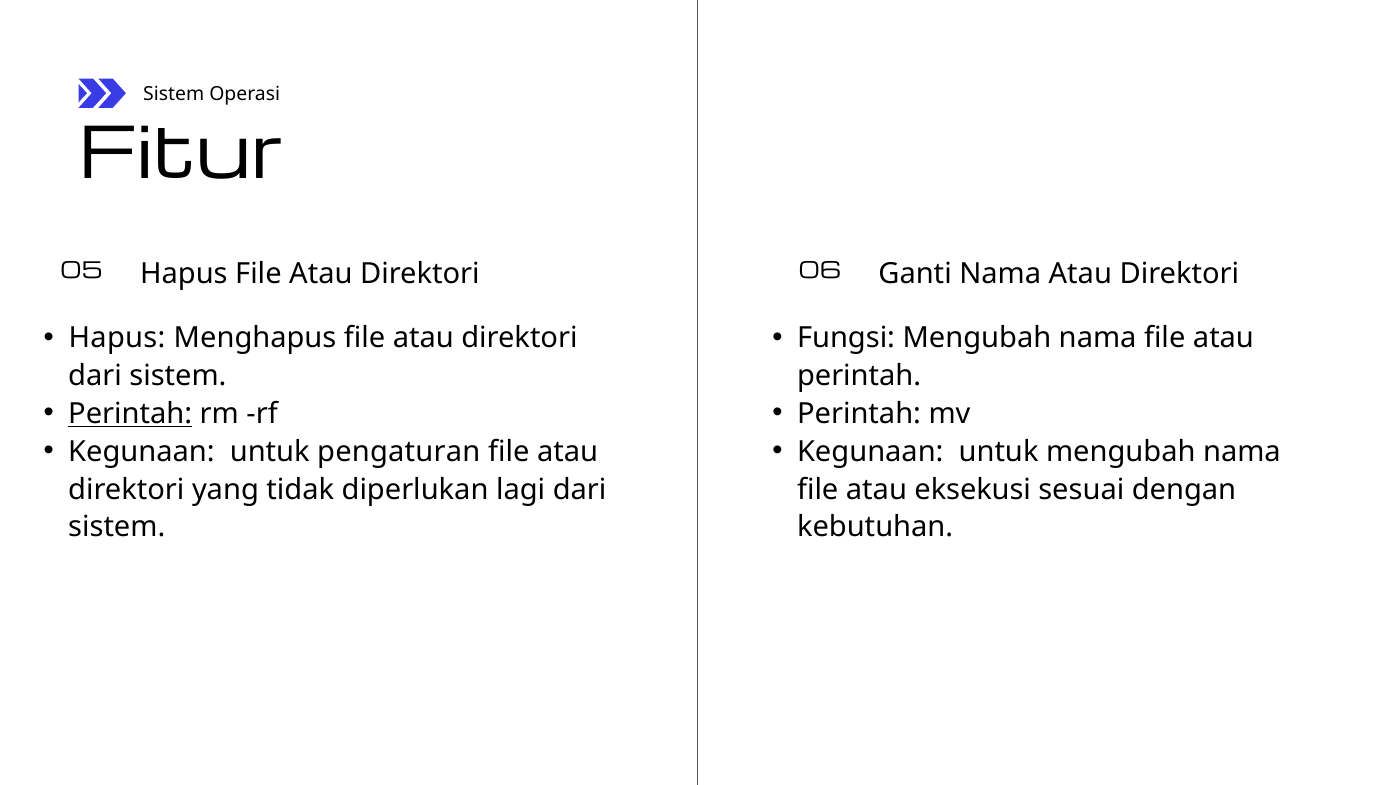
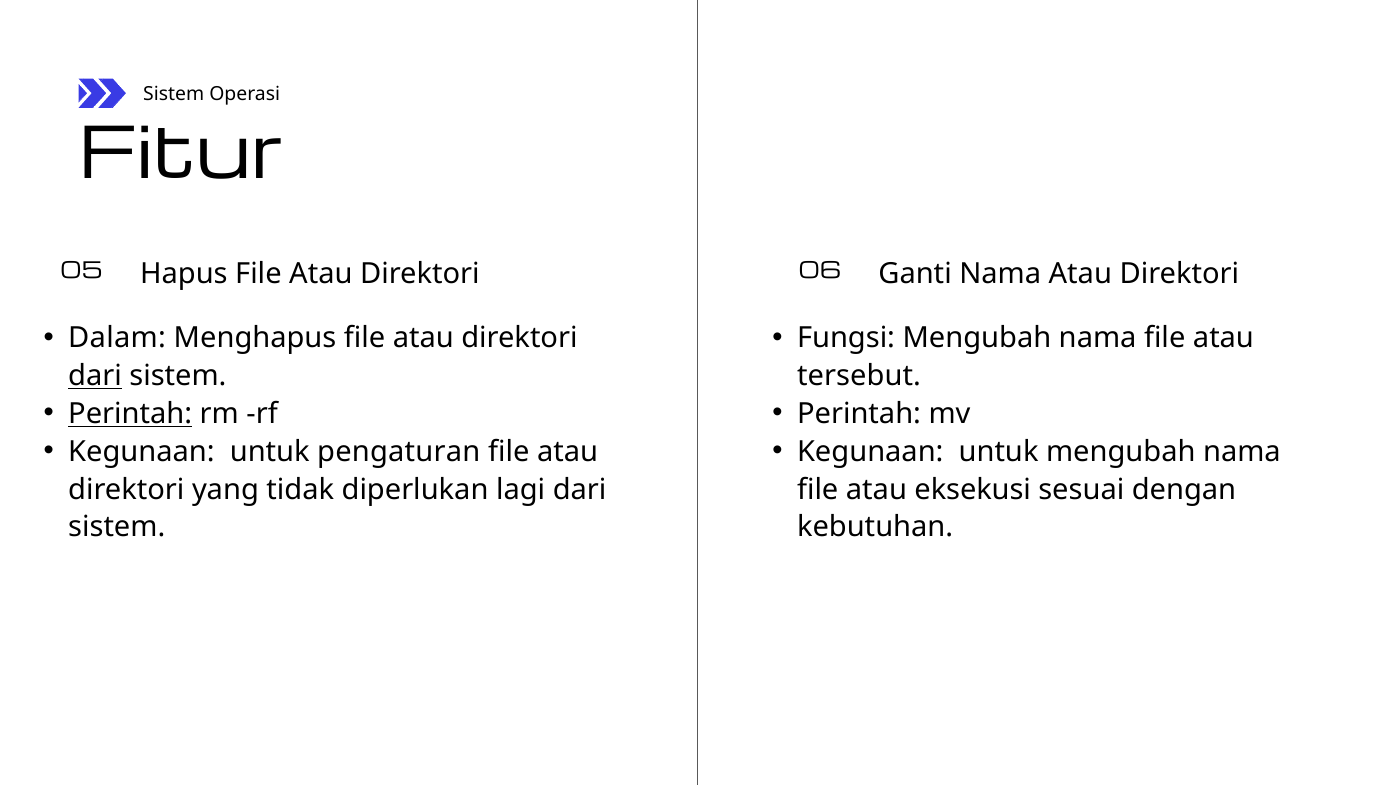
Hapus: Hapus -> Dalam (117, 338)
dari underline: none -> present (95, 376)
perintah: perintah -> tersebut (859, 376)
